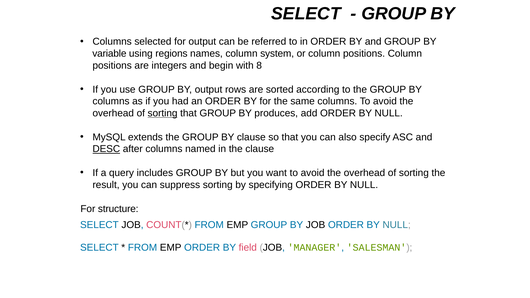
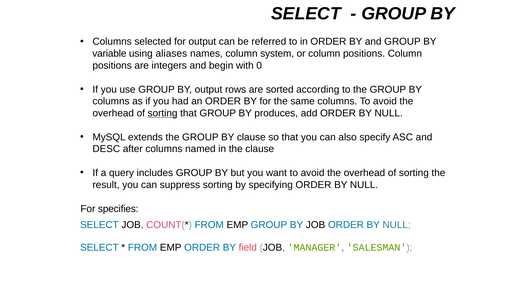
regions: regions -> aliases (171, 54)
8: 8 -> 0 (259, 66)
DESC underline: present -> none (106, 149)
structure: structure -> specifies (118, 209)
